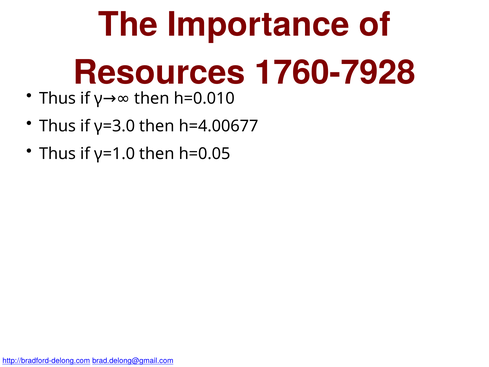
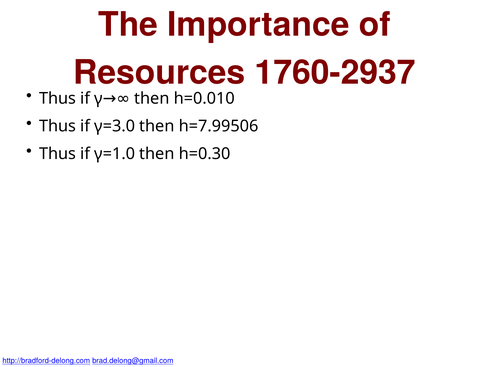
1760-7928: 1760-7928 -> 1760-2937 (335, 73)
h=4.00677: h=4.00677 -> h=7.99506 (219, 126)
h=0.05: h=0.05 -> h=0.30 (205, 154)
